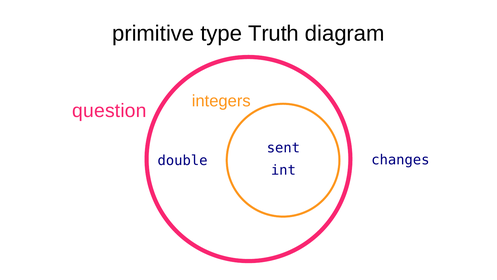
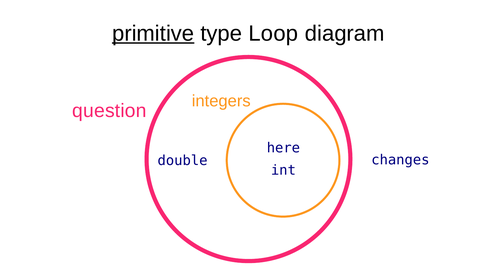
primitive underline: none -> present (153, 34)
Truth: Truth -> Loop (273, 34)
sent: sent -> here (283, 148)
